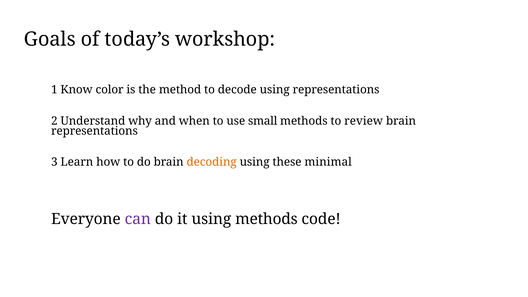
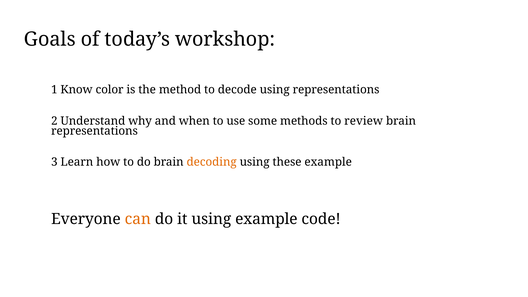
small: small -> some (263, 121)
these minimal: minimal -> example (328, 162)
can colour: purple -> orange (138, 219)
using methods: methods -> example (266, 219)
